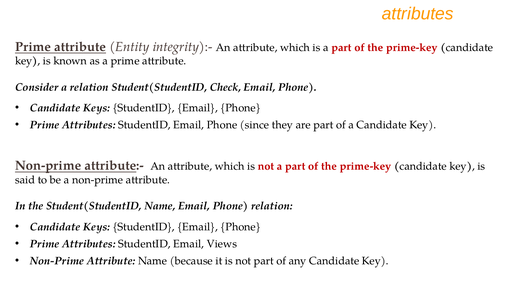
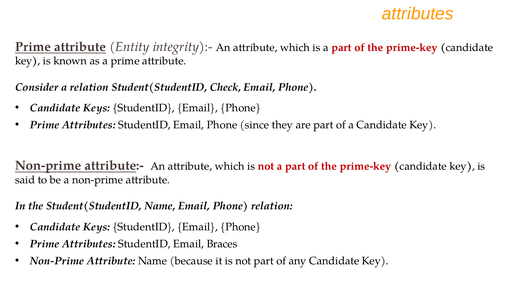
Views: Views -> Braces (222, 244)
